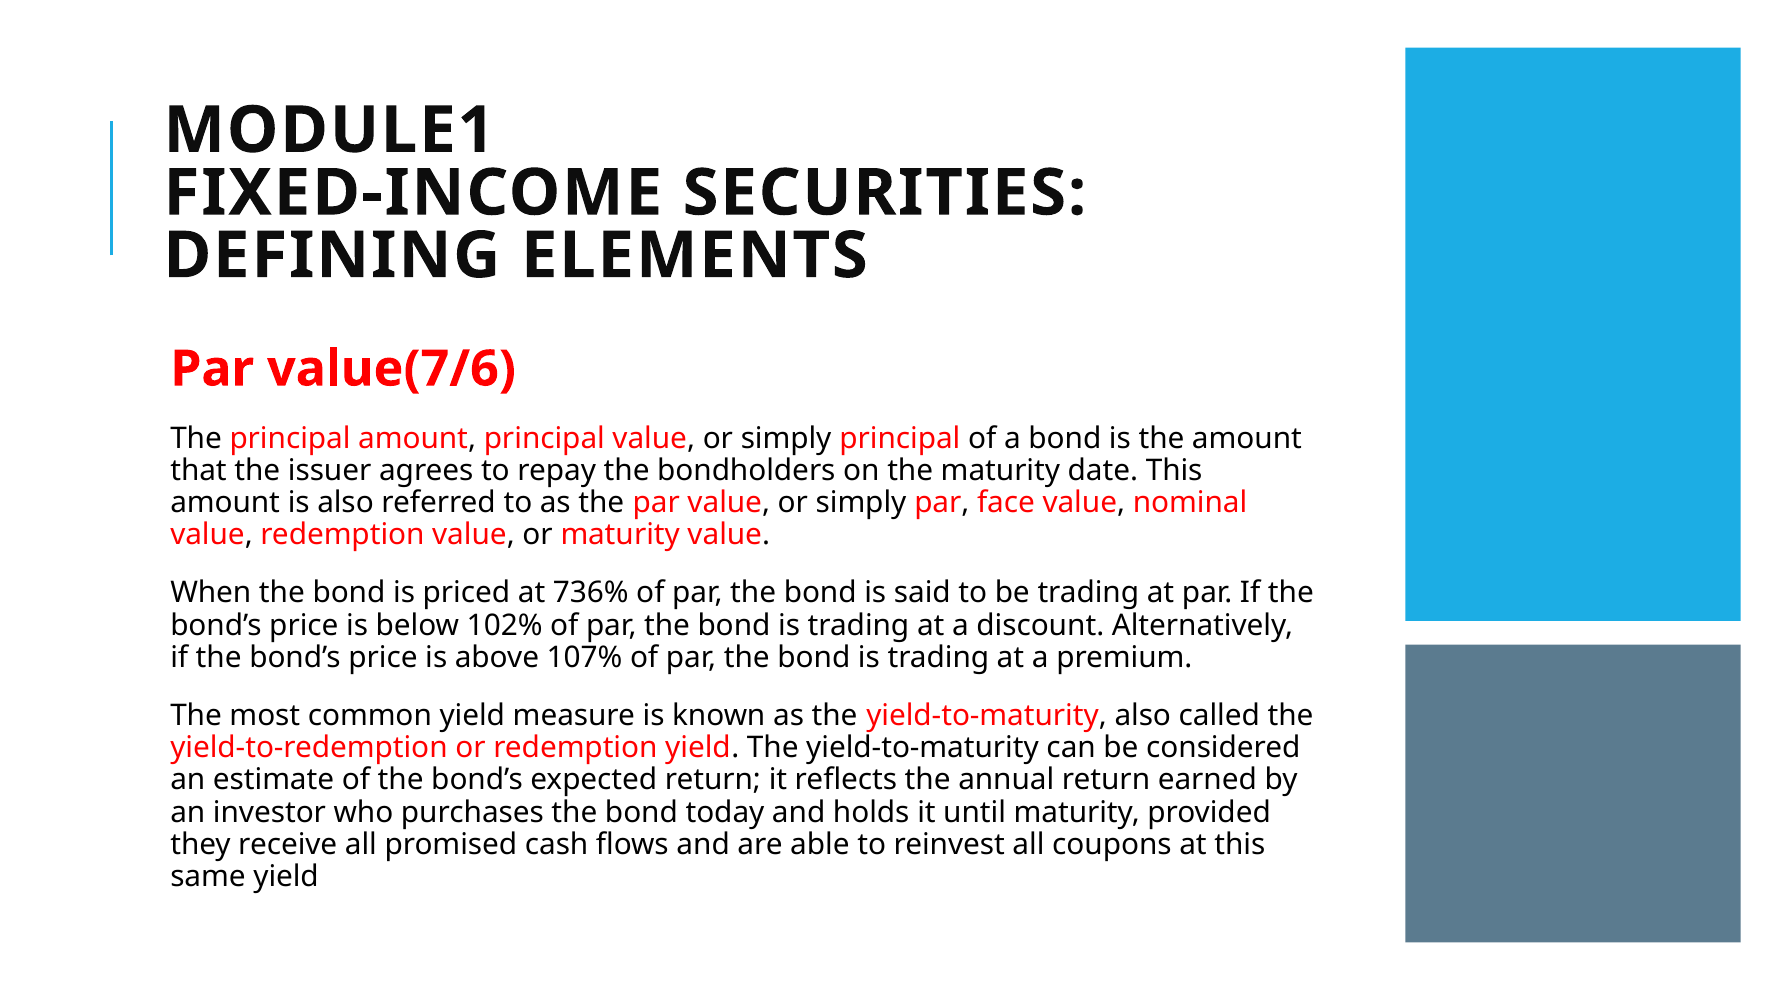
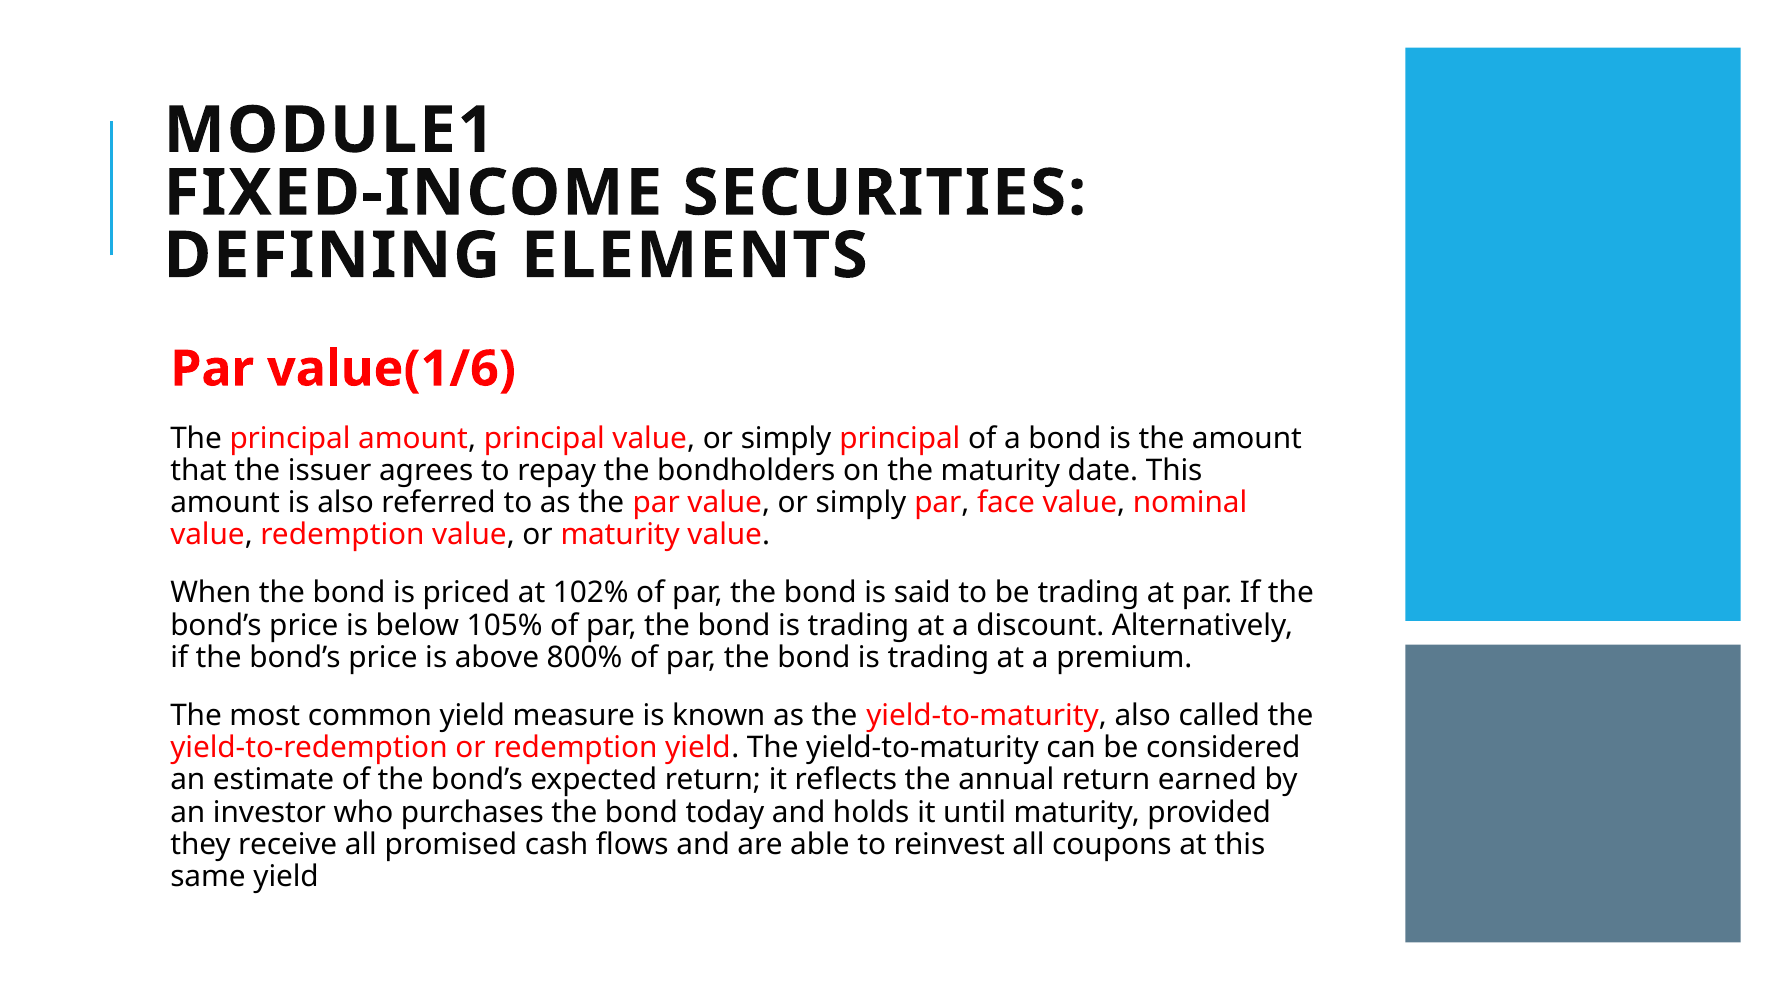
value(7/6: value(7/6 -> value(1/6 (391, 369)
736%: 736% -> 102% (591, 593)
102%: 102% -> 105% (505, 625)
107%: 107% -> 800% (584, 657)
